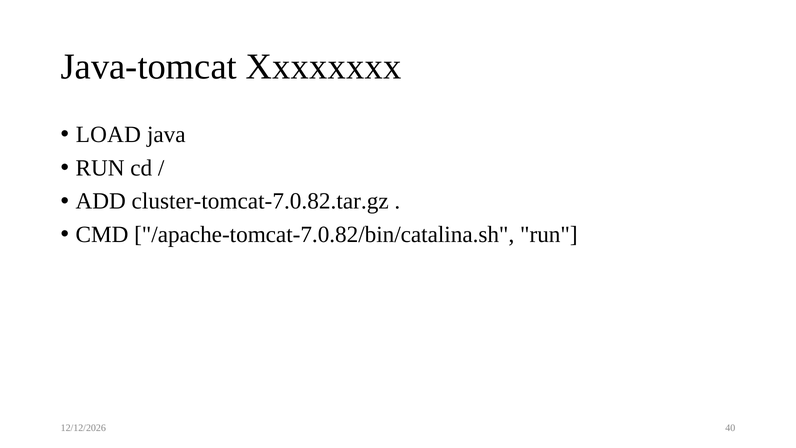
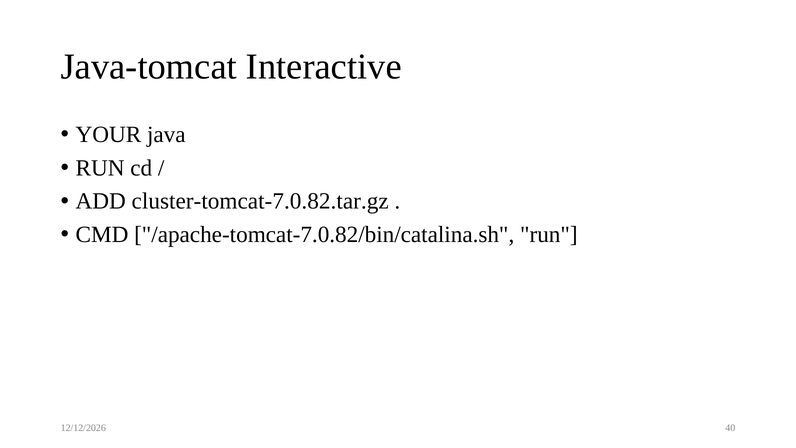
Xxxxxxxx: Xxxxxxxx -> Interactive (324, 67)
LOAD: LOAD -> YOUR (108, 135)
